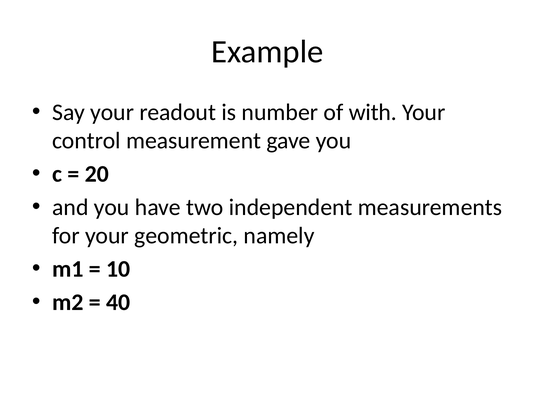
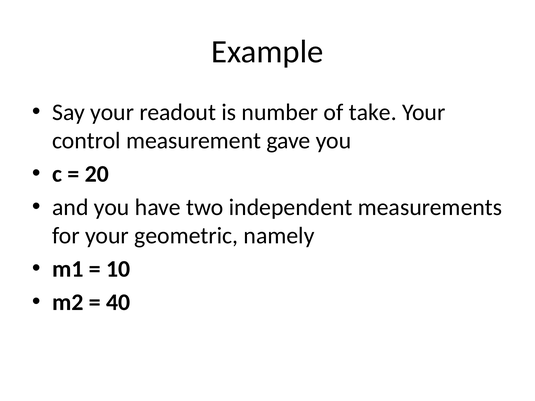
with: with -> take (373, 112)
